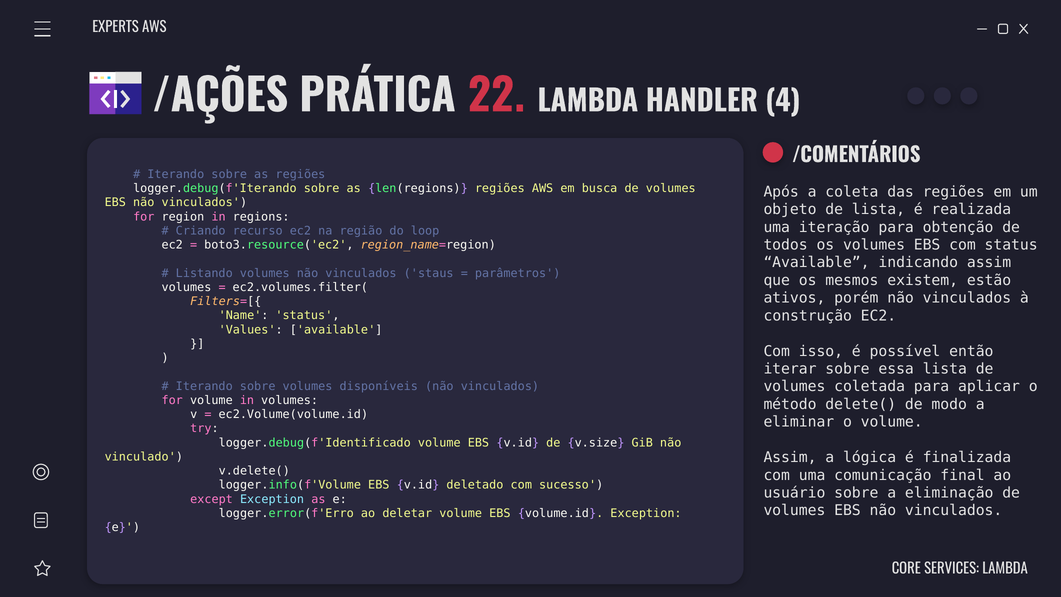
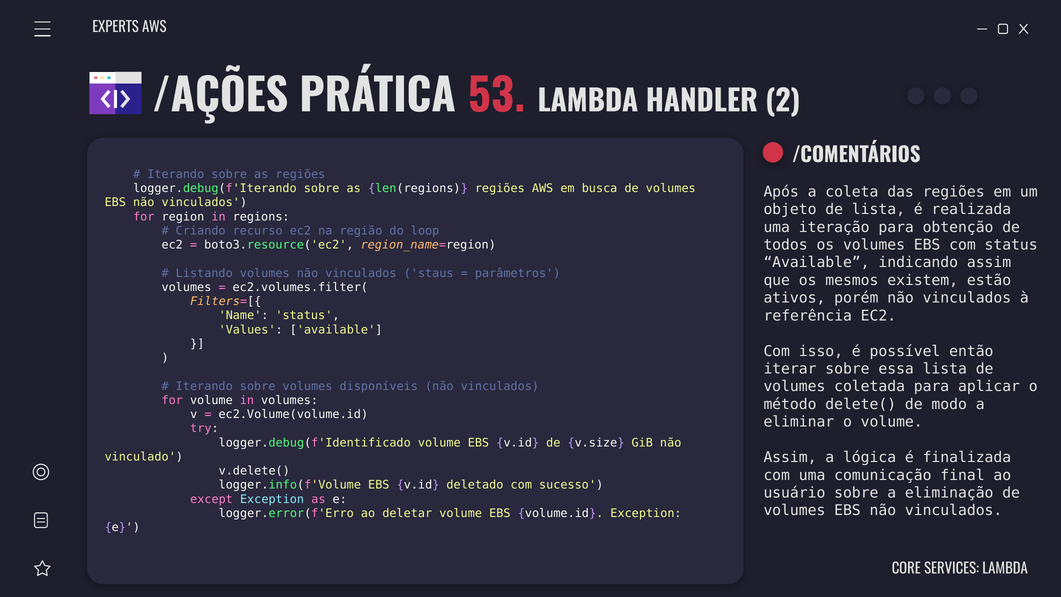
22: 22 -> 53 (497, 97)
4: 4 -> 2 (783, 102)
construção: construção -> referência (808, 316)
